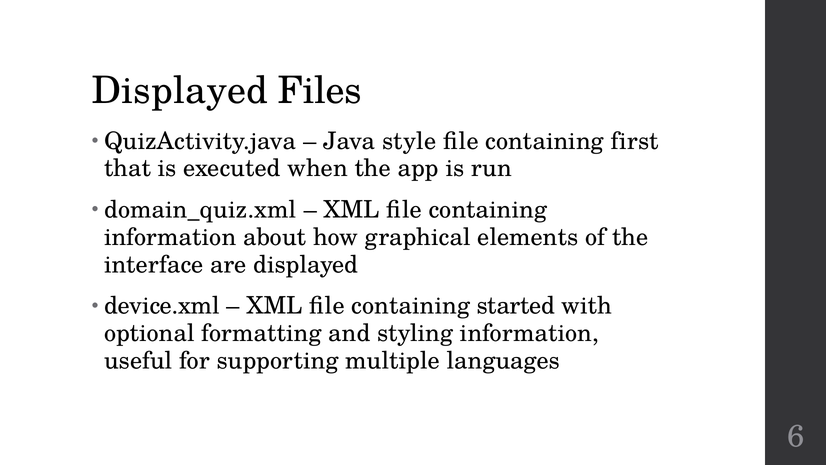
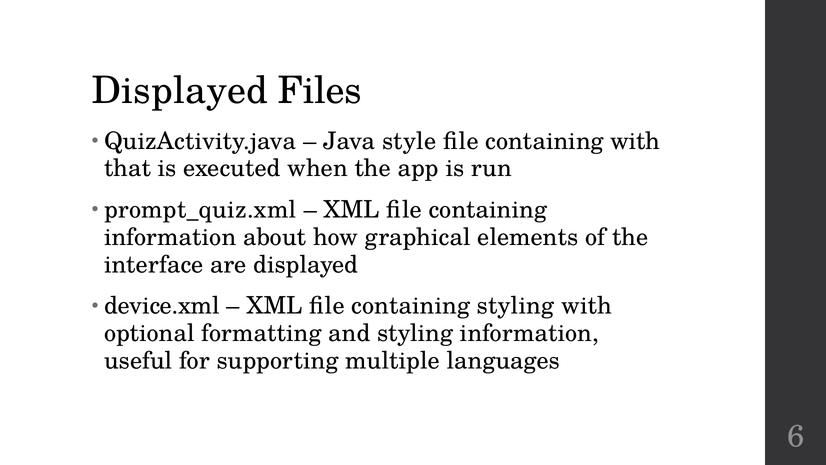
containing first: first -> with (635, 141)
domain_quiz.xml: domain_quiz.xml -> prompt_quiz.xml (200, 210)
containing started: started -> styling (516, 306)
